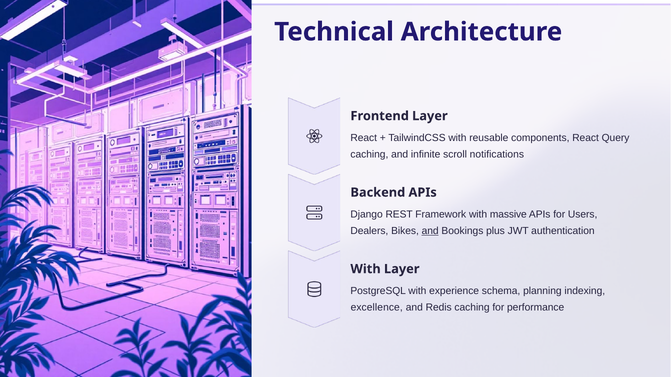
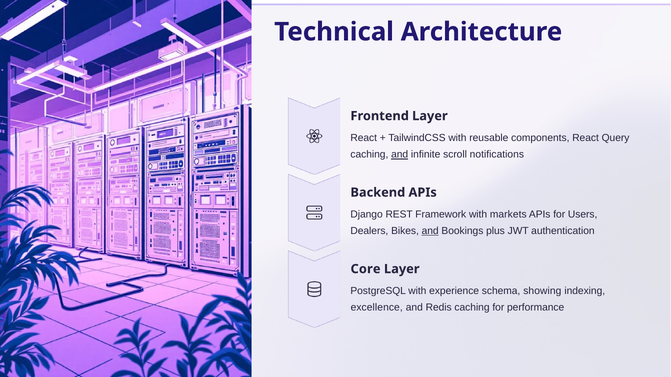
and underline: none -> present (400, 155)
massive: massive -> markets (508, 215)
With: With -> Core (366, 269)
planning: planning -> showing (542, 291)
